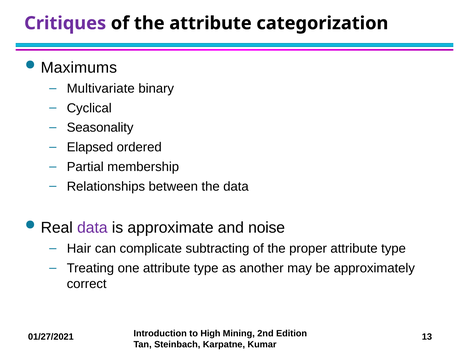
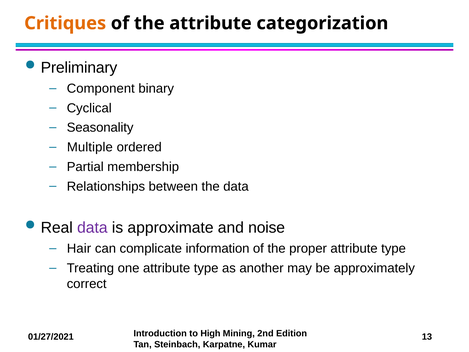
Critiques colour: purple -> orange (65, 23)
Maximums: Maximums -> Preliminary (79, 67)
Multivariate: Multivariate -> Component (101, 88)
Elapsed: Elapsed -> Multiple (90, 147)
subtracting: subtracting -> information (218, 248)
